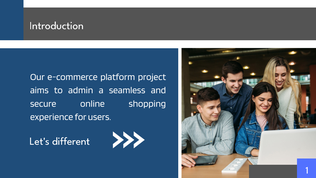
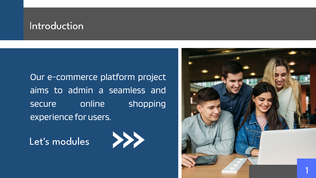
different: different -> modules (71, 141)
